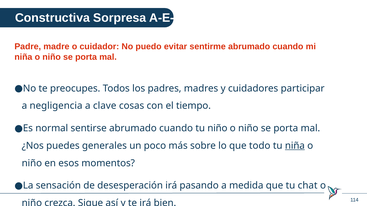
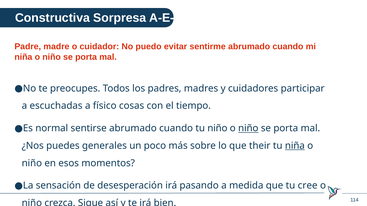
negligencia: negligencia -> escuchadas (56, 106)
clave: clave -> físico (105, 106)
niño underline: none -> present (248, 129)
todo: todo -> their (260, 146)
chat: chat -> cree (308, 186)
